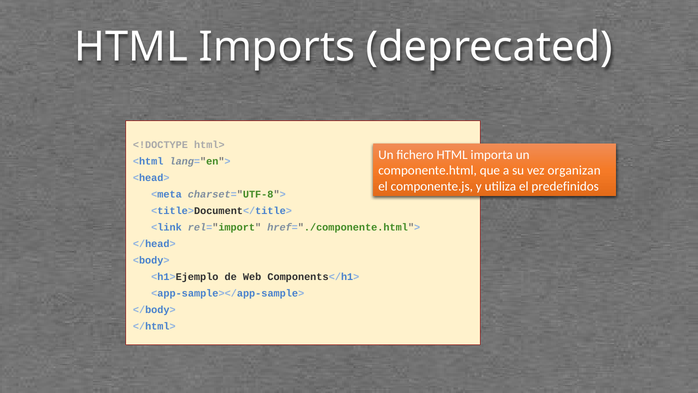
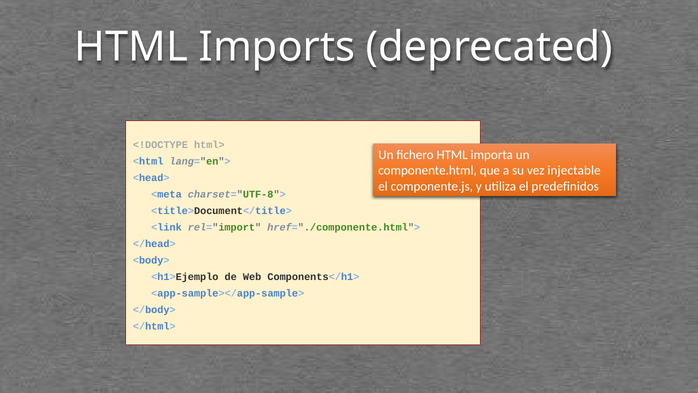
organizan: organizan -> injectable (574, 170)
